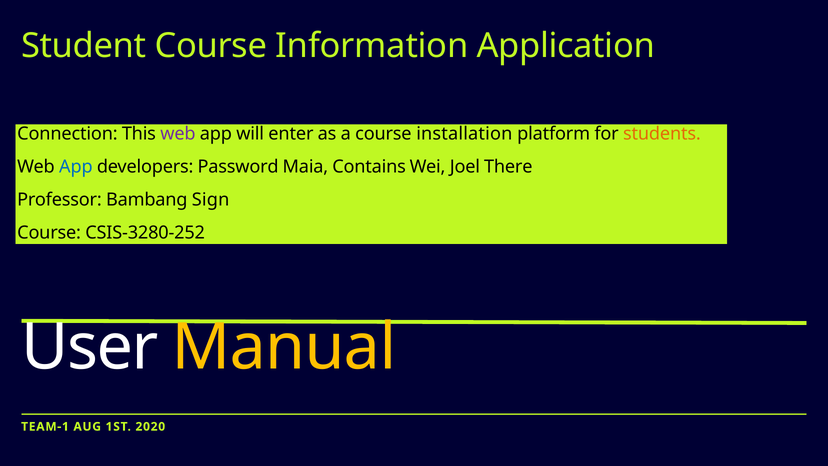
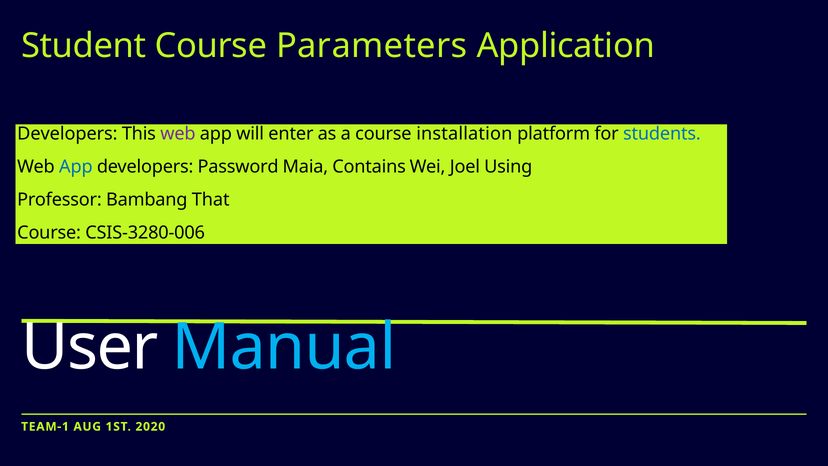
Information: Information -> Parameters (372, 46)
Connection: Connection -> Developers (67, 134)
students colour: orange -> blue (662, 134)
There: There -> Using (508, 167)
Sign: Sign -> That (211, 200)
CSIS-3280-252: CSIS-3280-252 -> CSIS-3280-006 (145, 233)
Manual colour: yellow -> light blue (284, 347)
